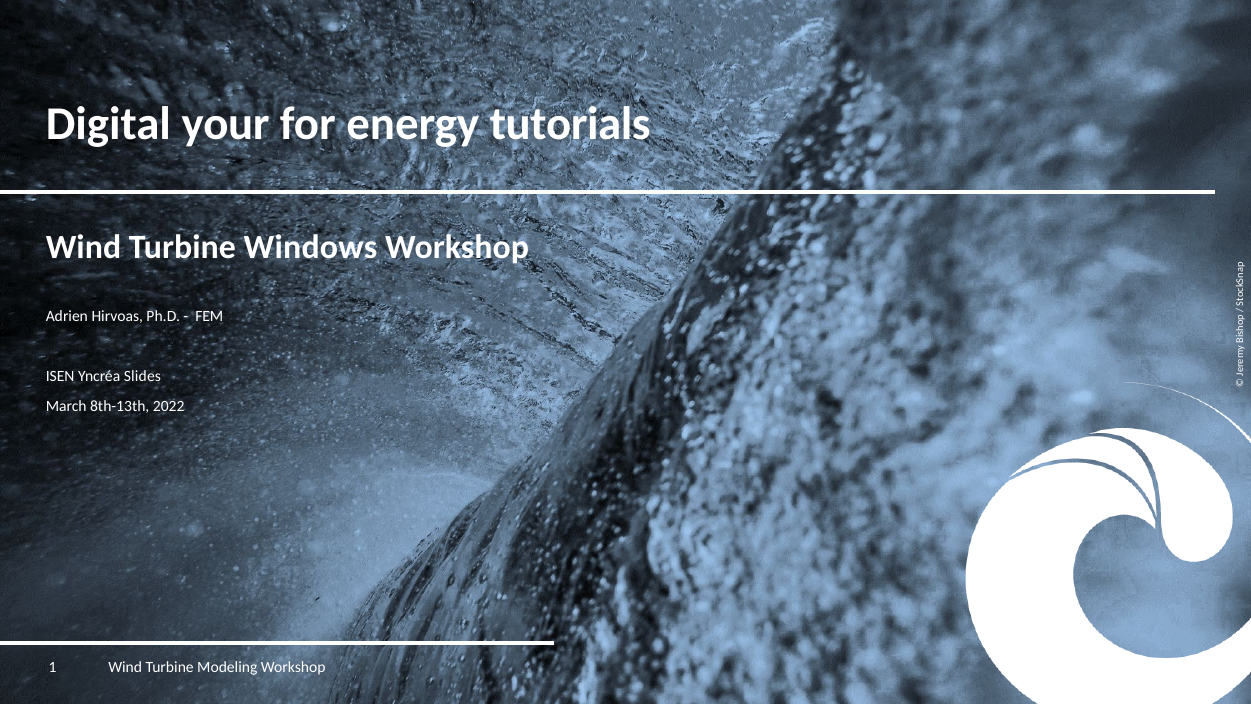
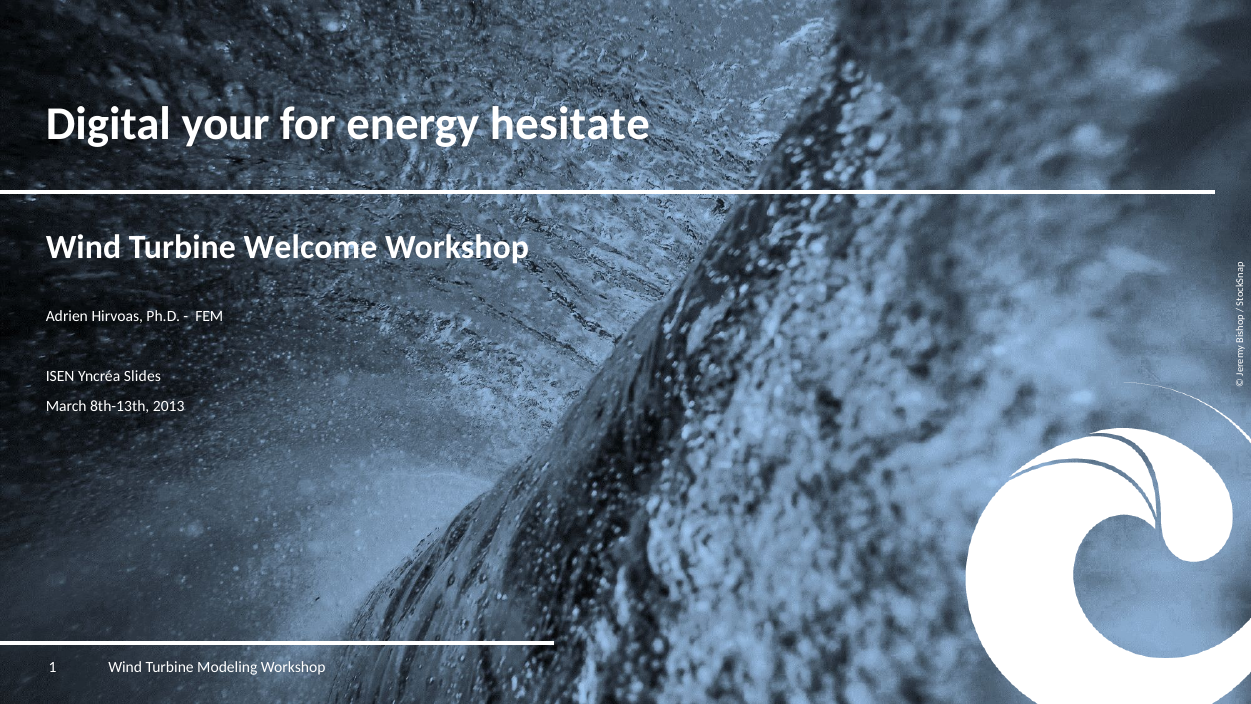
tutorials: tutorials -> hesitate (570, 123)
Windows: Windows -> Welcome (311, 247)
2022: 2022 -> 2013 (169, 406)
